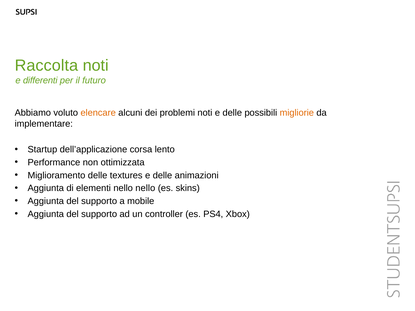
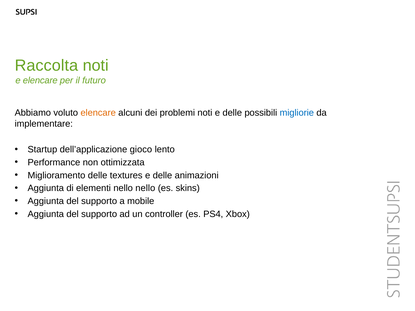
e differenti: differenti -> elencare (40, 80)
migliorie colour: orange -> blue (297, 113)
corsa: corsa -> gioco (141, 150)
